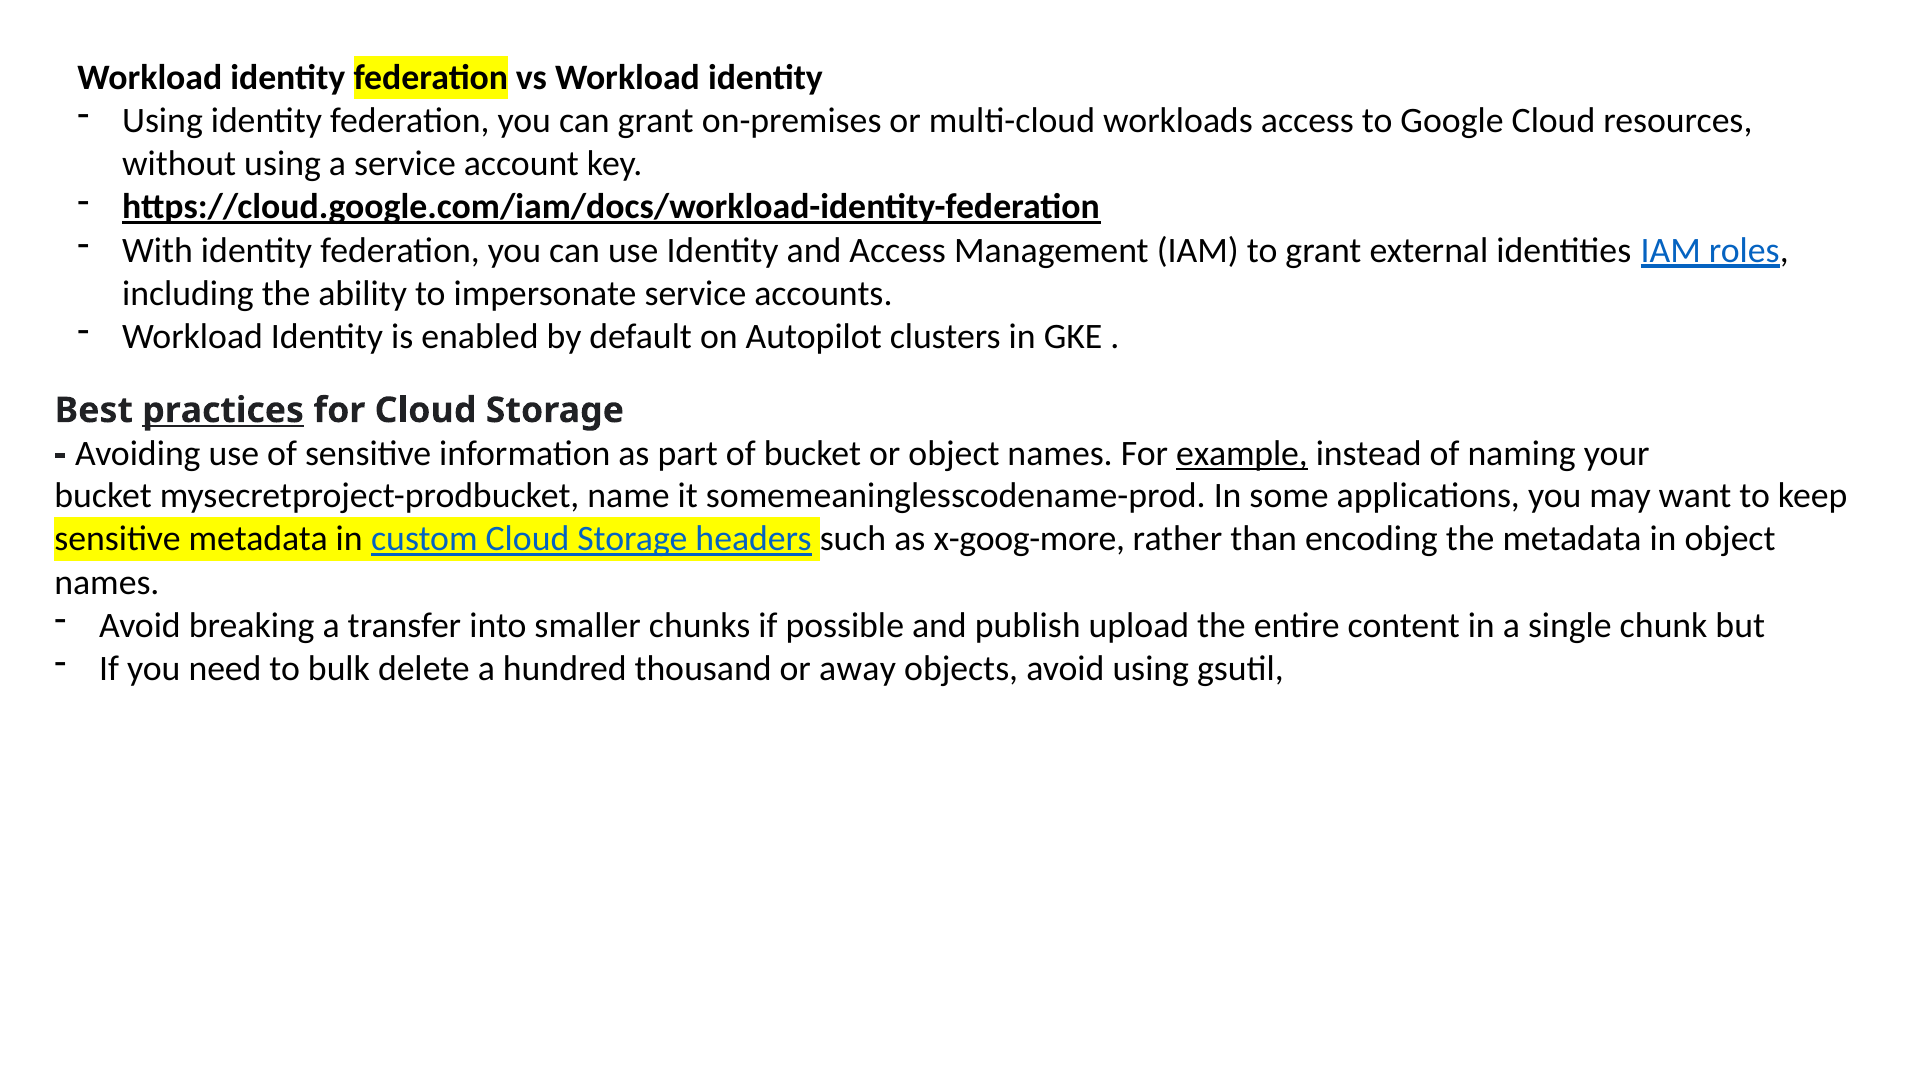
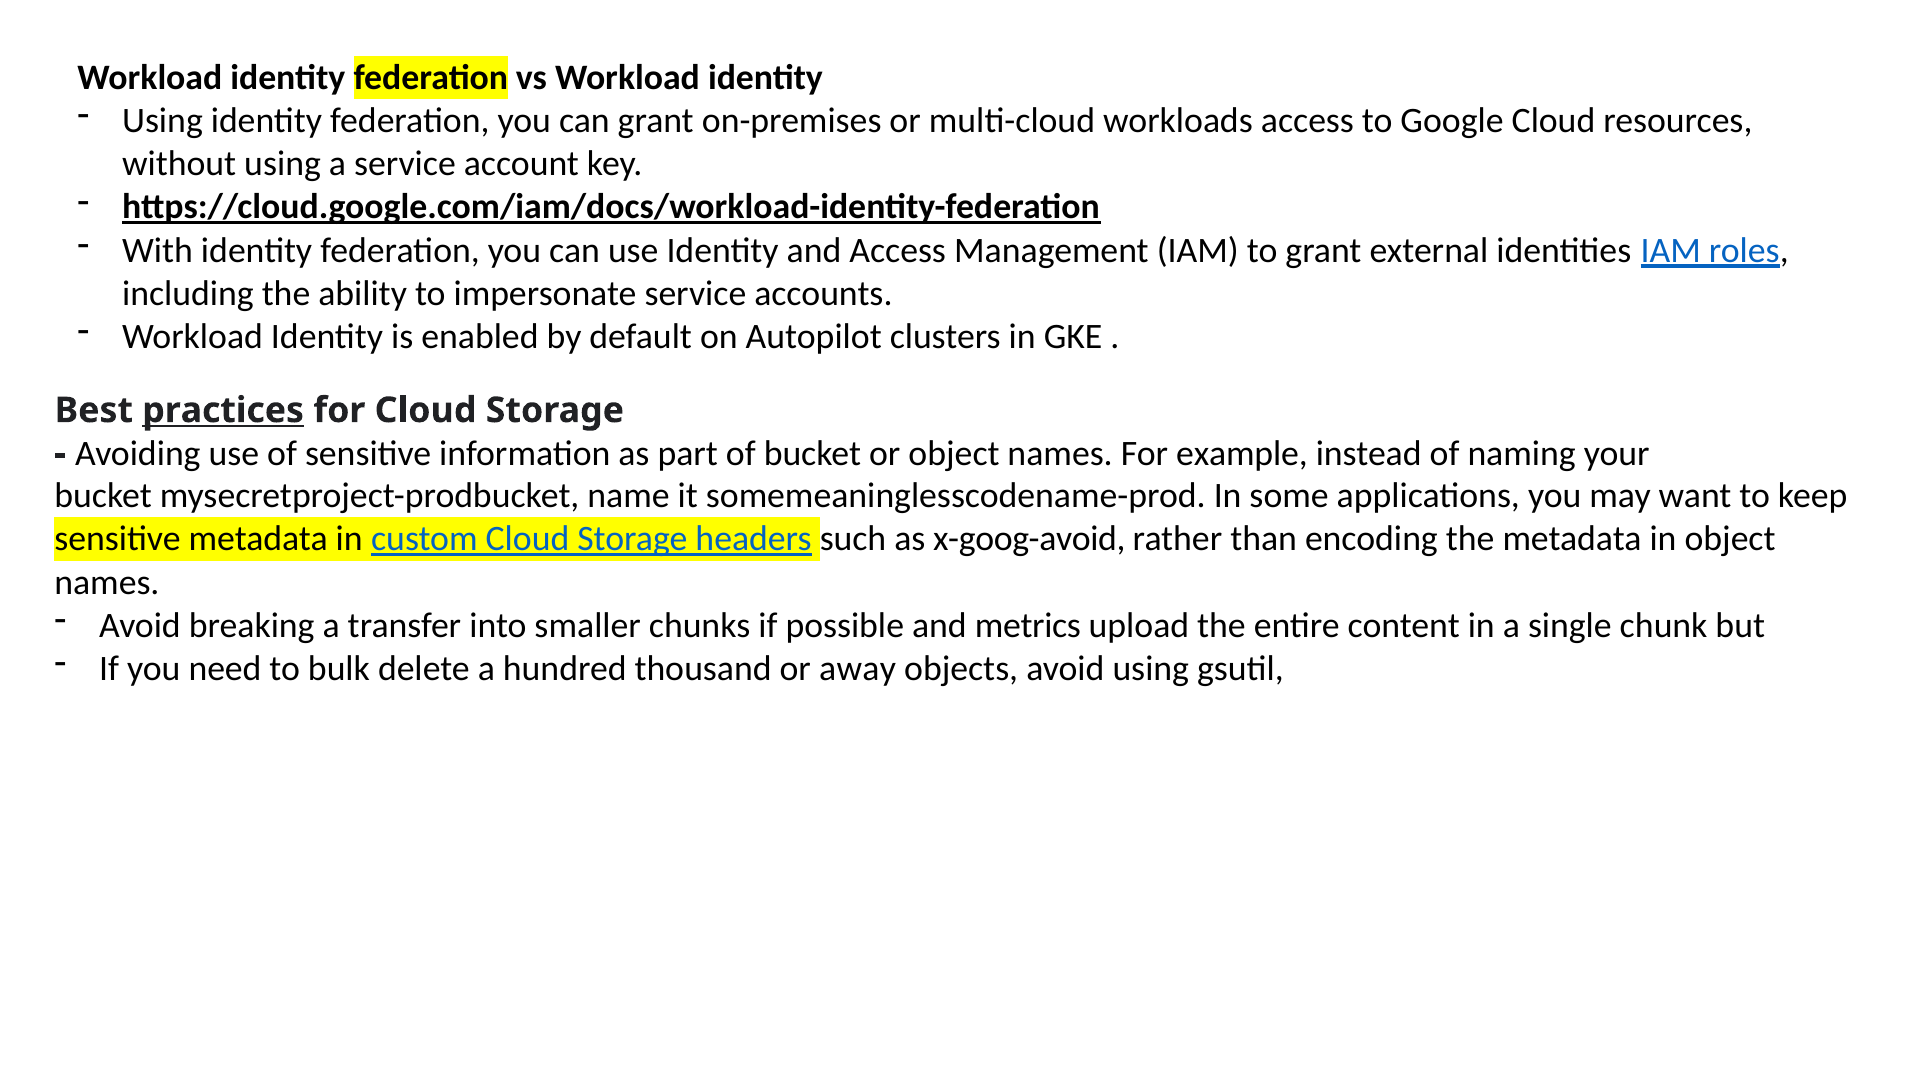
example underline: present -> none (1242, 453)
x-goog-more: x-goog-more -> x-goog-avoid (1029, 539)
publish: publish -> metrics (1028, 626)
